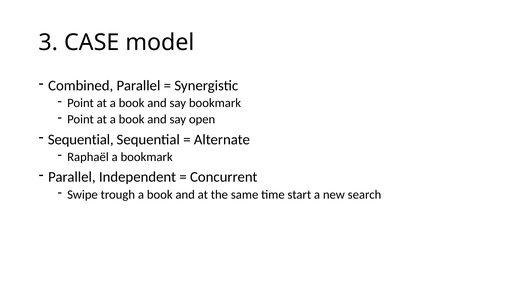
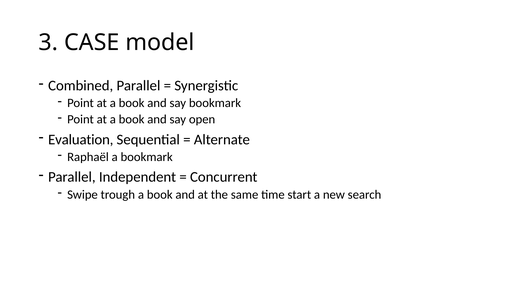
Sequential: Sequential -> Evaluation (81, 140)
